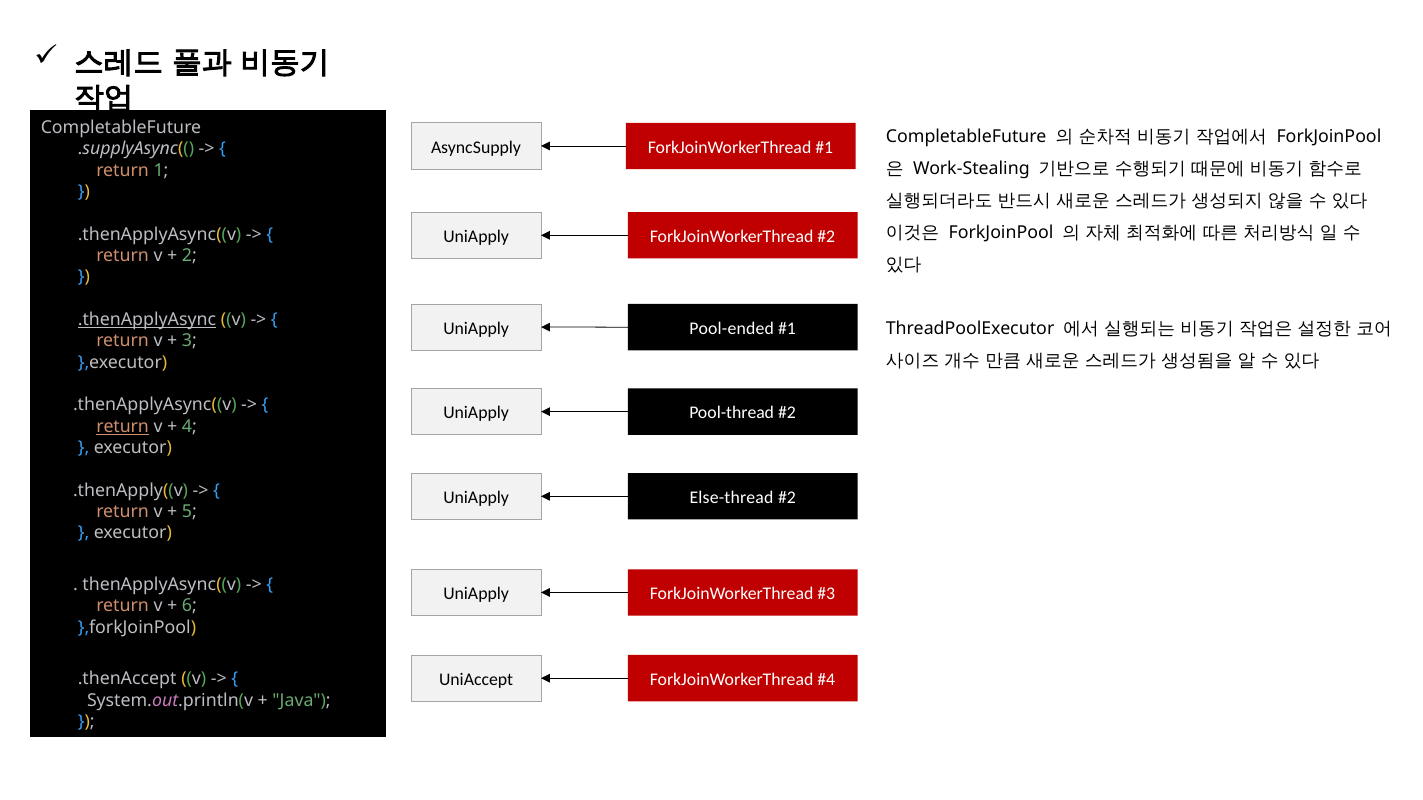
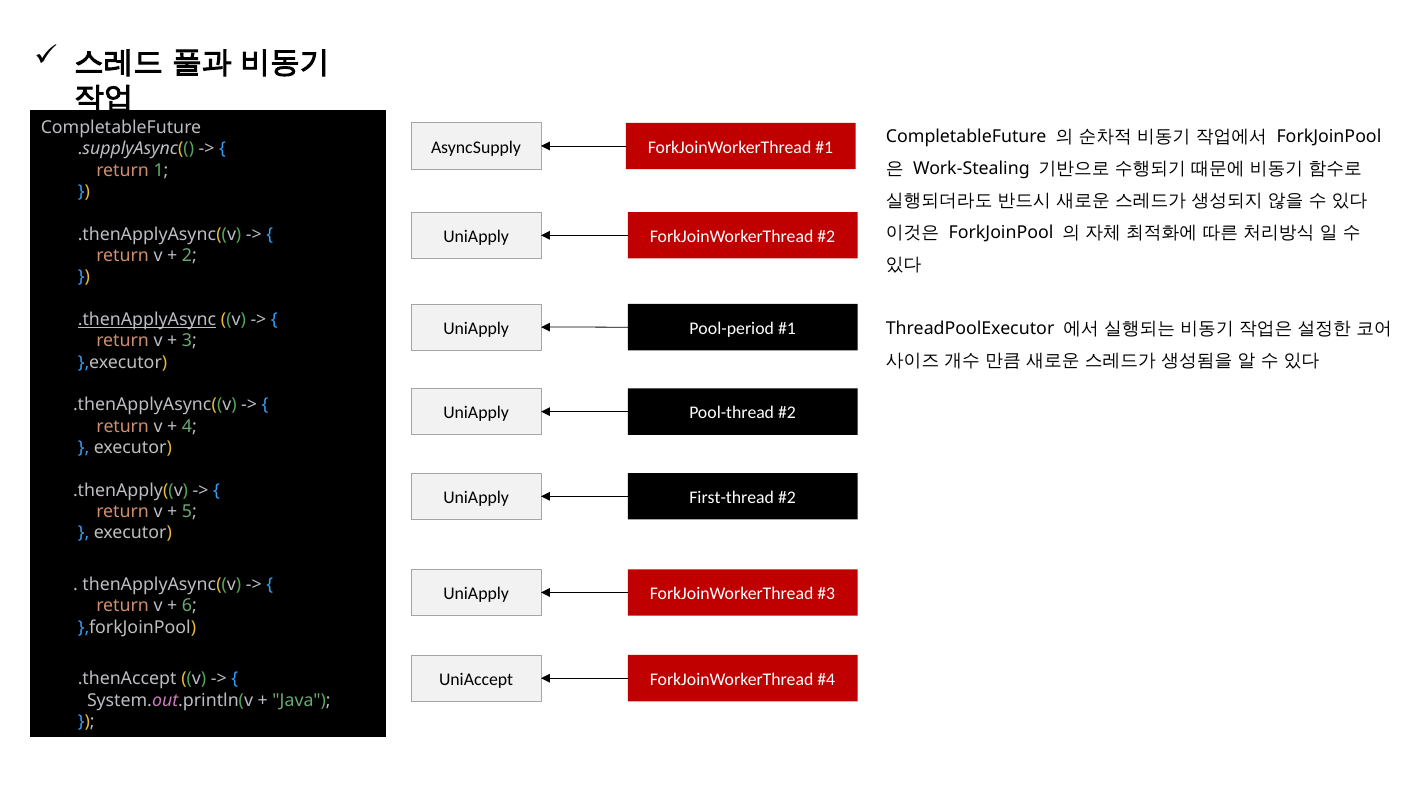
Pool-ended: Pool-ended -> Pool-period (732, 329)
return underline: present -> none (123, 427)
Else-thread: Else-thread -> First-thread (732, 498)
